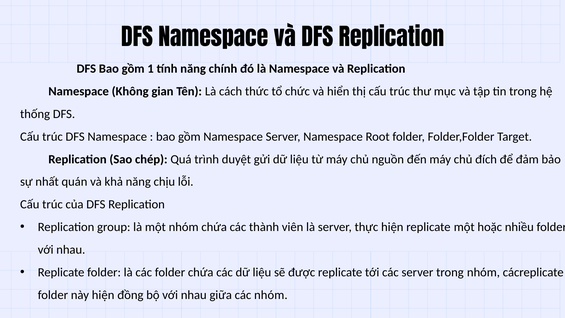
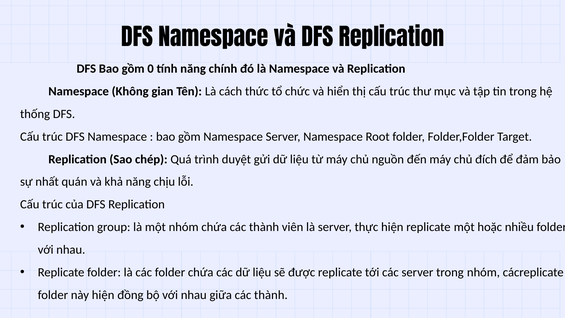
1: 1 -> 0 (151, 69)
giữa các nhóm: nhóm -> thành (271, 295)
